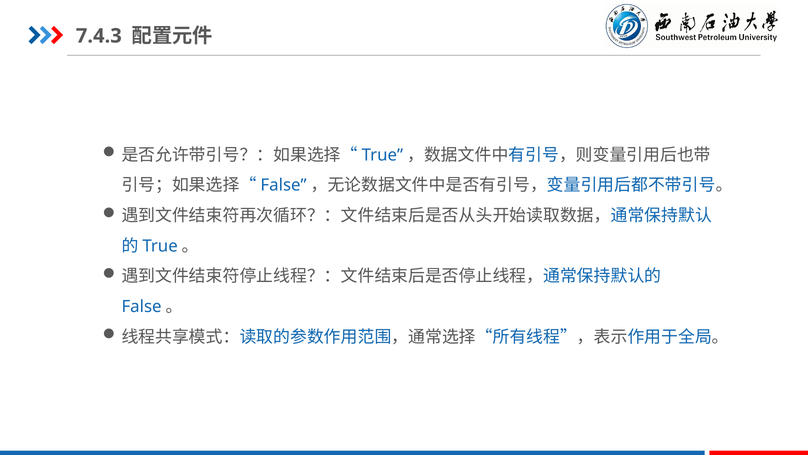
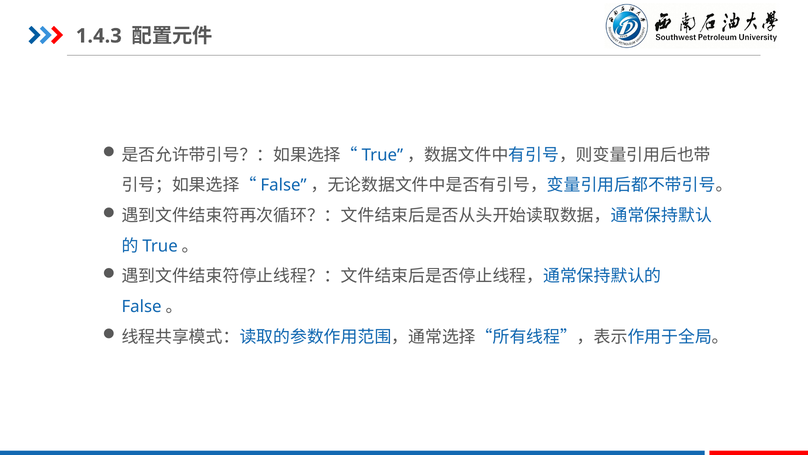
7.4.3: 7.4.3 -> 1.4.3 (99, 36)
